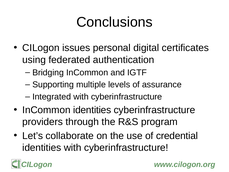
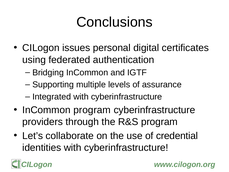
InCommon identities: identities -> program (92, 110)
